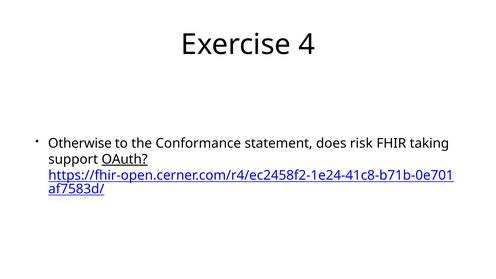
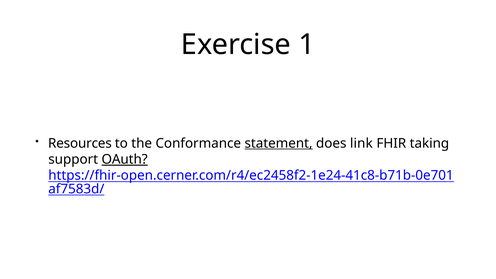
4: 4 -> 1 (307, 45)
Otherwise: Otherwise -> Resources (80, 143)
statement underline: none -> present (279, 143)
risk: risk -> link (361, 143)
